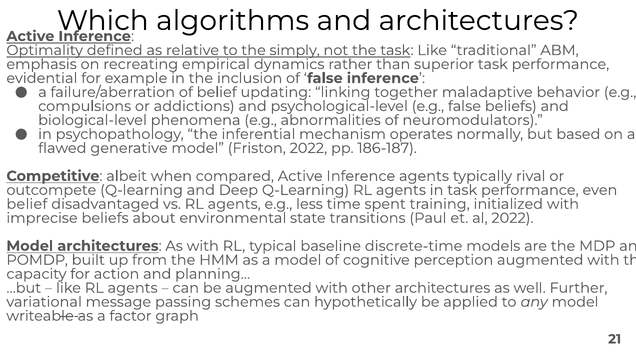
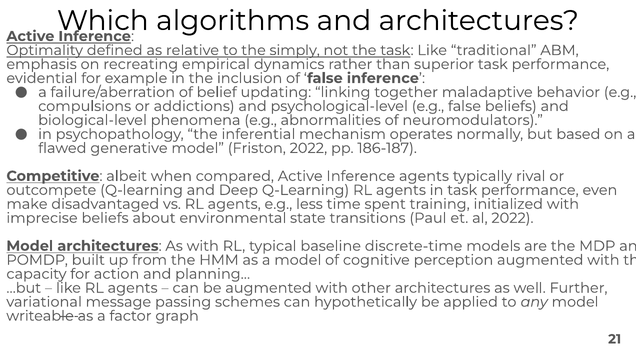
belief: belief -> make (27, 204)
